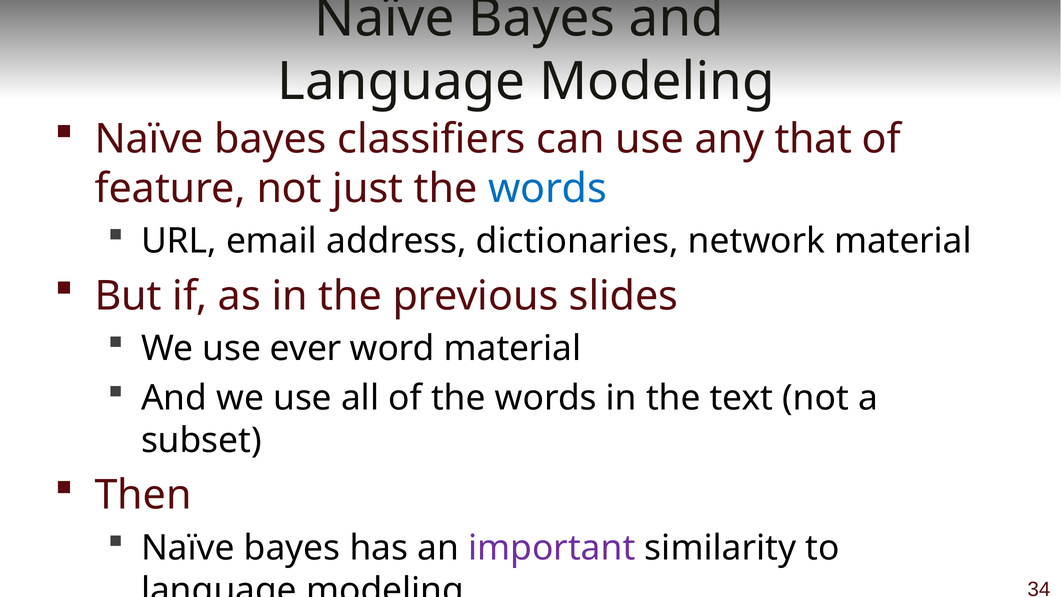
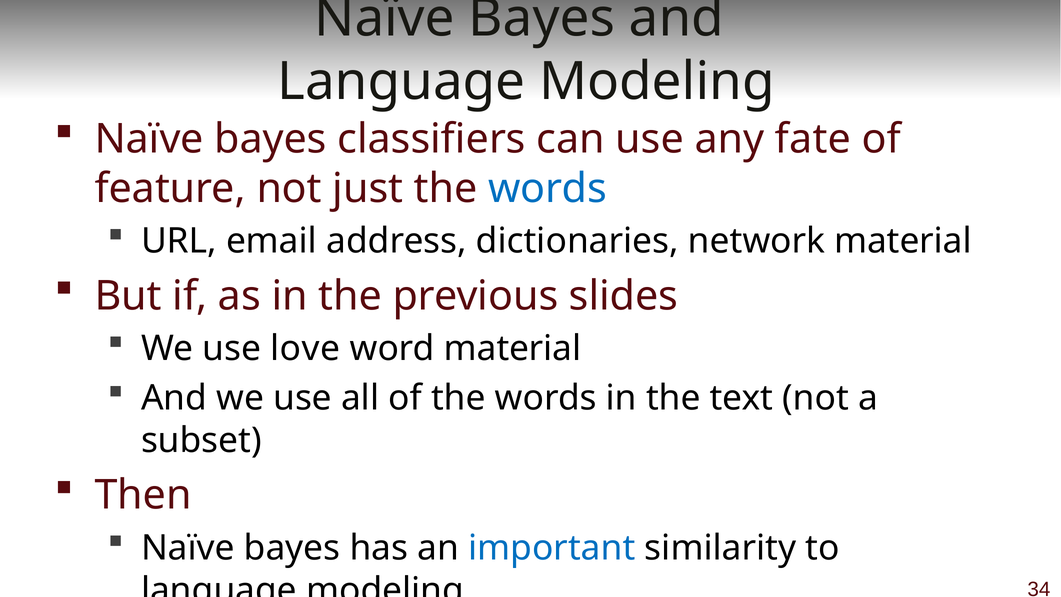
that: that -> fate (813, 139)
ever: ever -> love (305, 349)
important colour: purple -> blue (552, 548)
